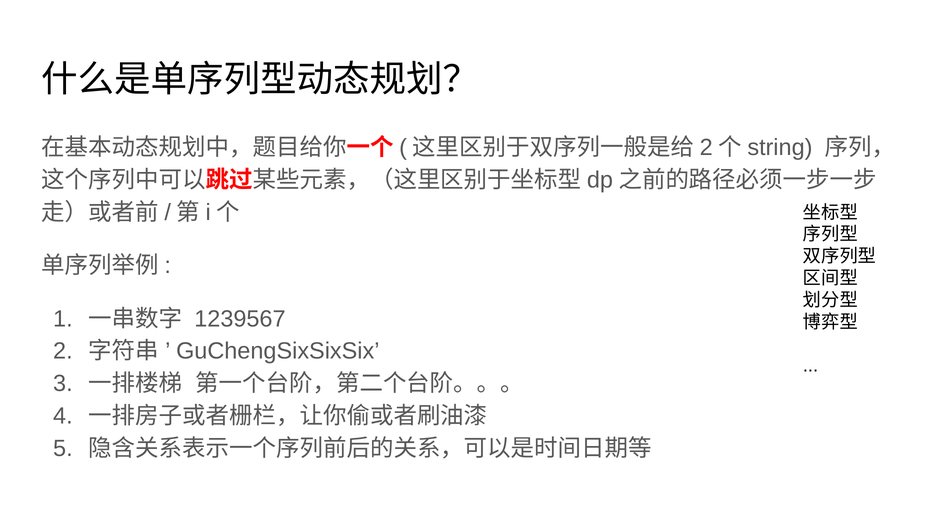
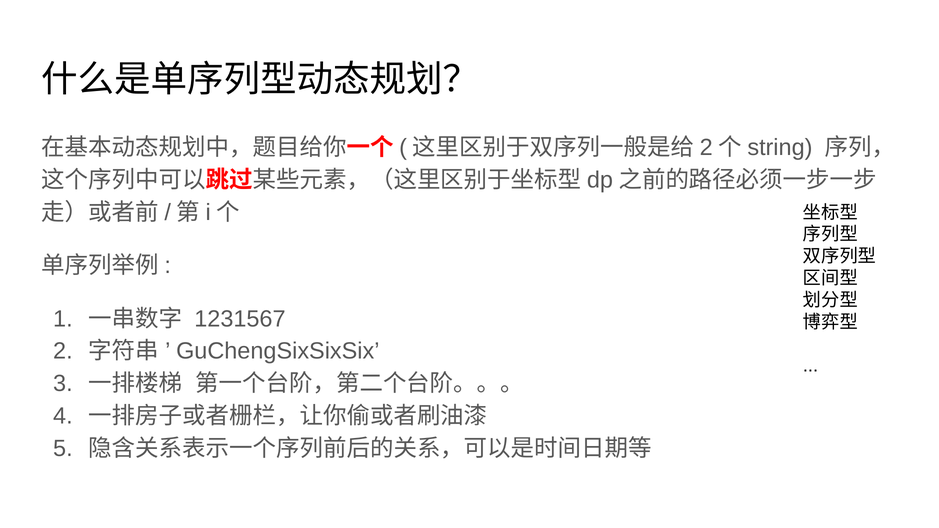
1239567: 1239567 -> 1231567 (240, 319)
